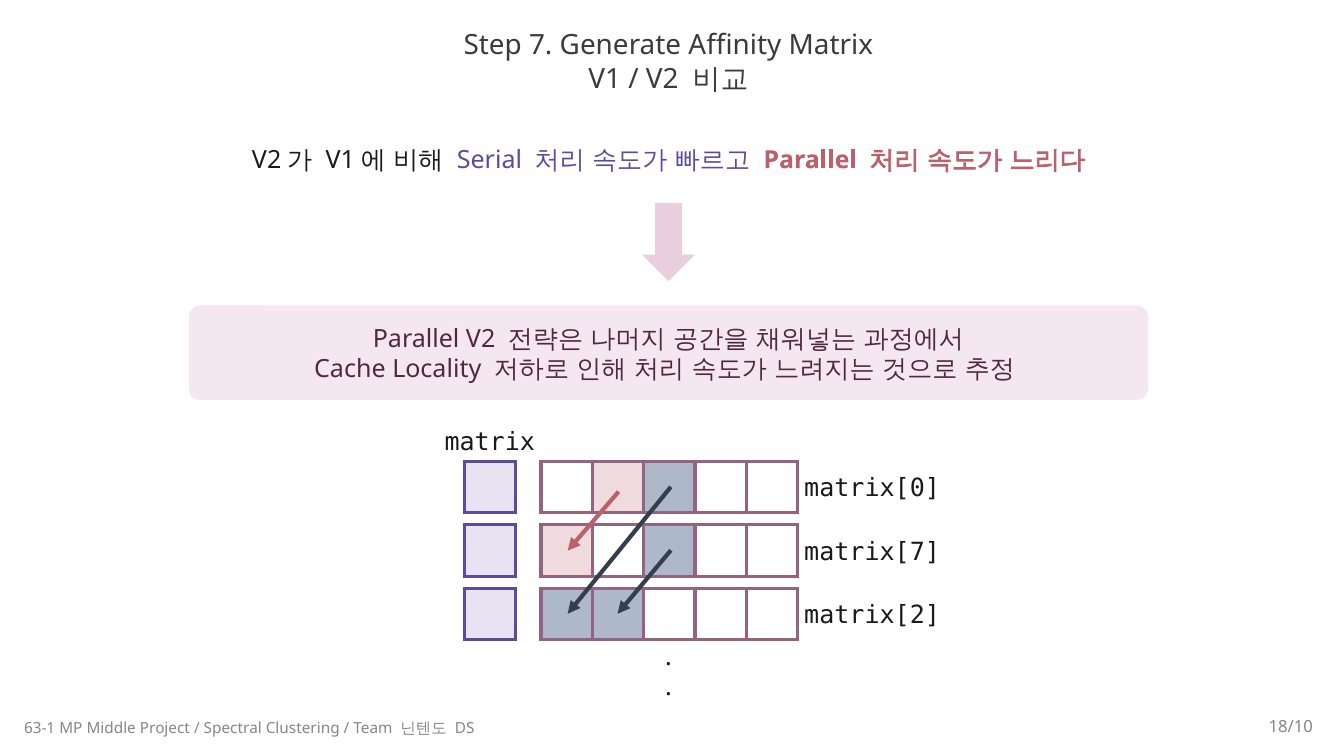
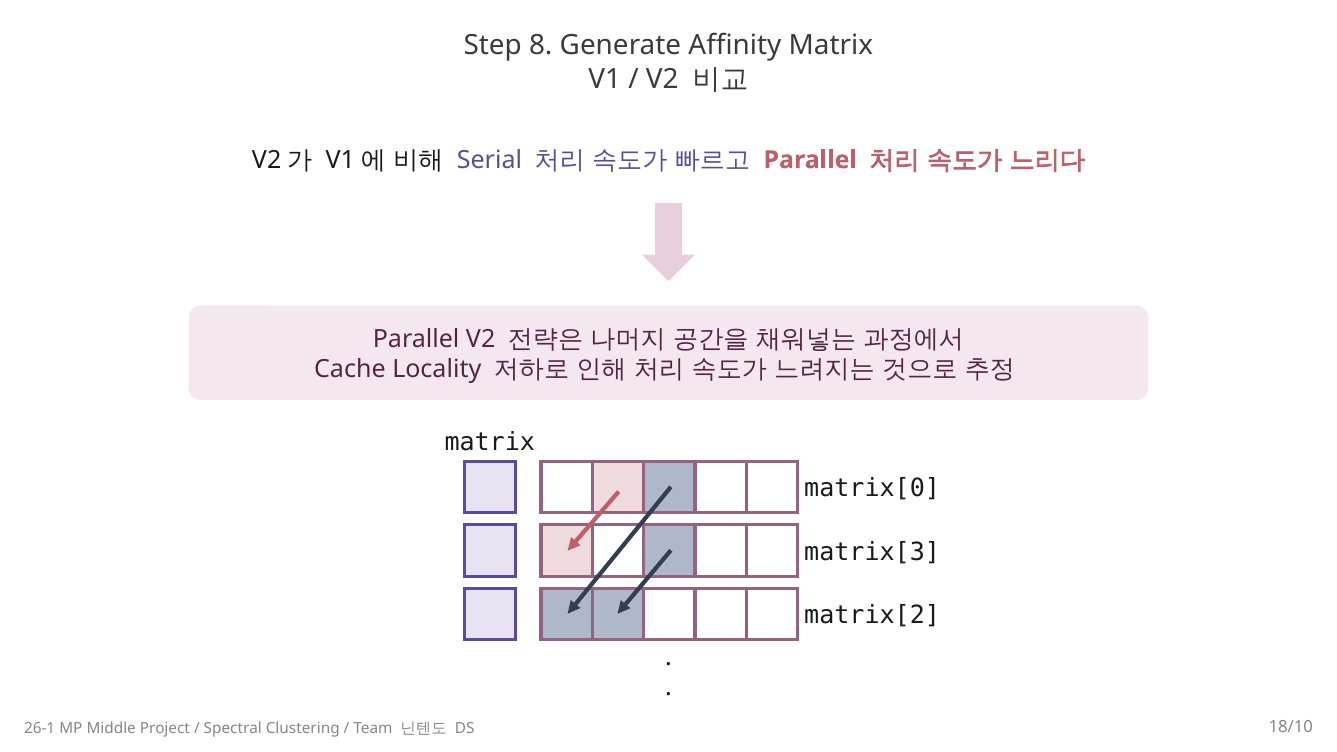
7: 7 -> 8 (541, 45)
matrix[7: matrix[7 -> matrix[3 (872, 552)
63-1: 63-1 -> 26-1 (40, 728)
